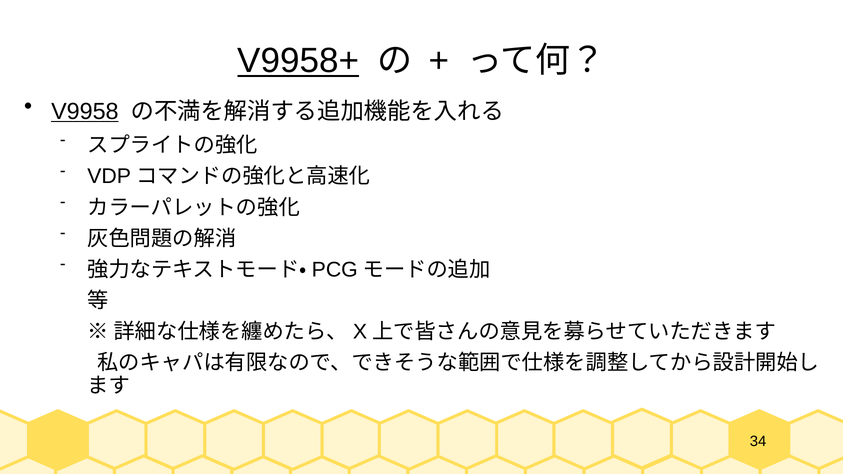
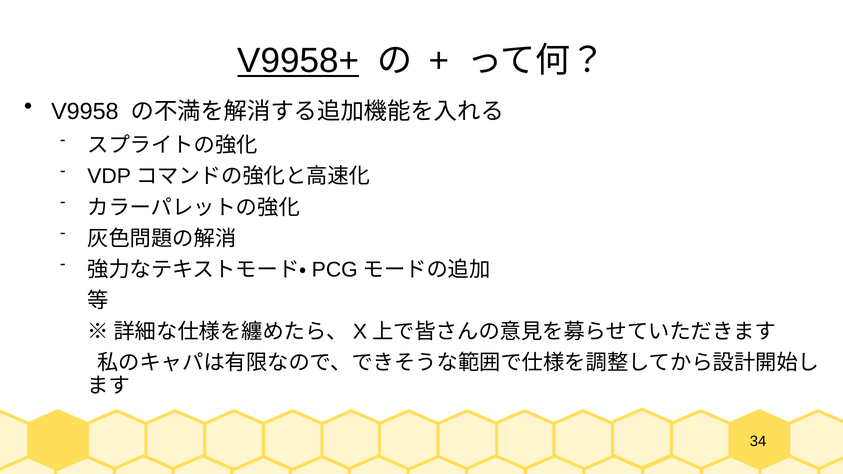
V9958 underline: present -> none (85, 112)
